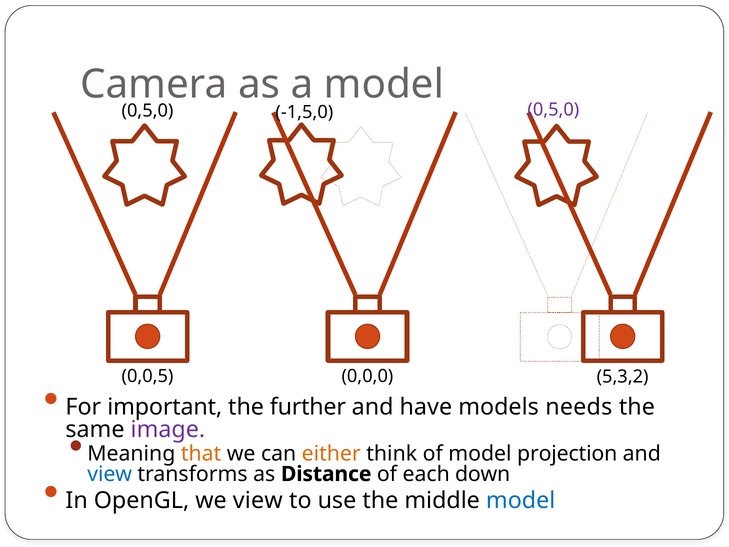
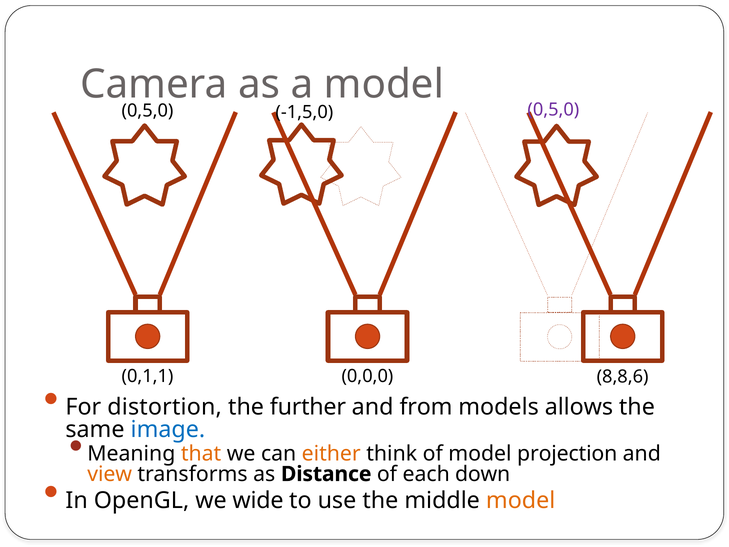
0,0,5: 0,0,5 -> 0,1,1 (148, 376)
5,3,2: 5,3,2 -> 8,8,6 (623, 377)
important: important -> distortion (165, 407)
have: have -> from (426, 407)
needs: needs -> allows (579, 407)
image colour: purple -> blue (168, 429)
view colour: blue -> orange (110, 474)
we view: view -> wide (258, 500)
model colour: blue -> orange (521, 500)
